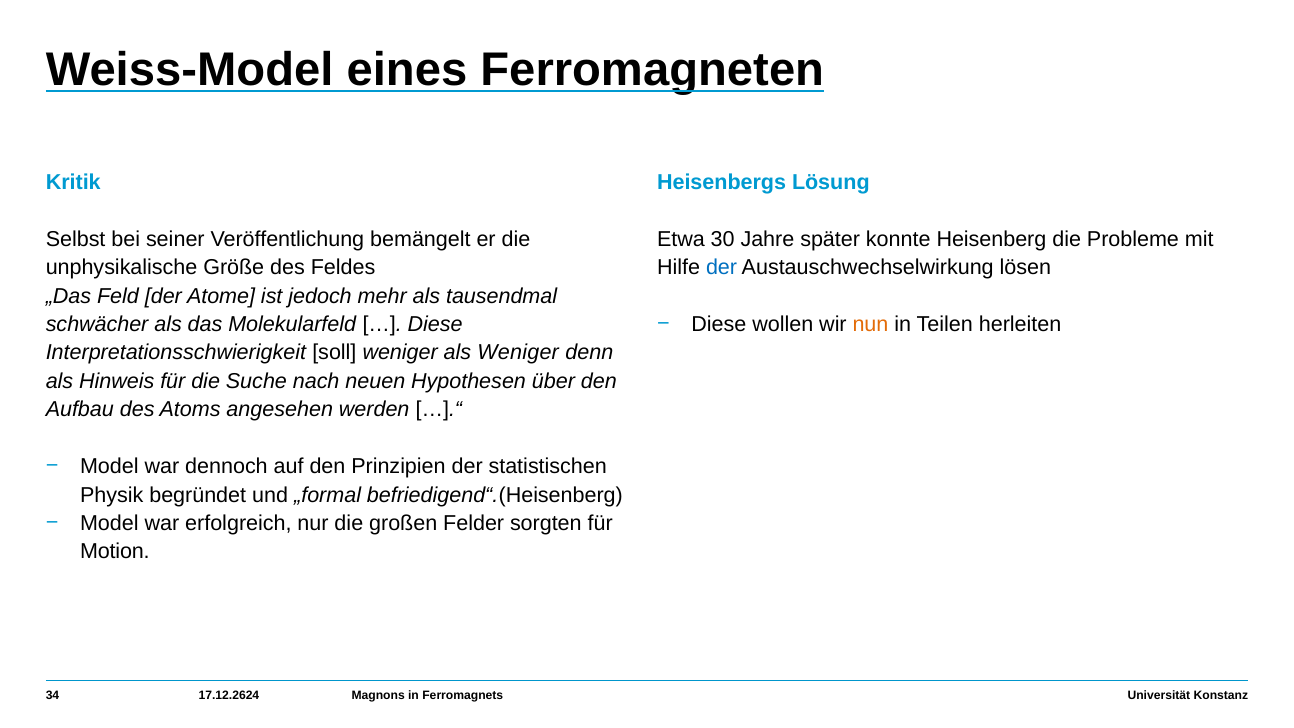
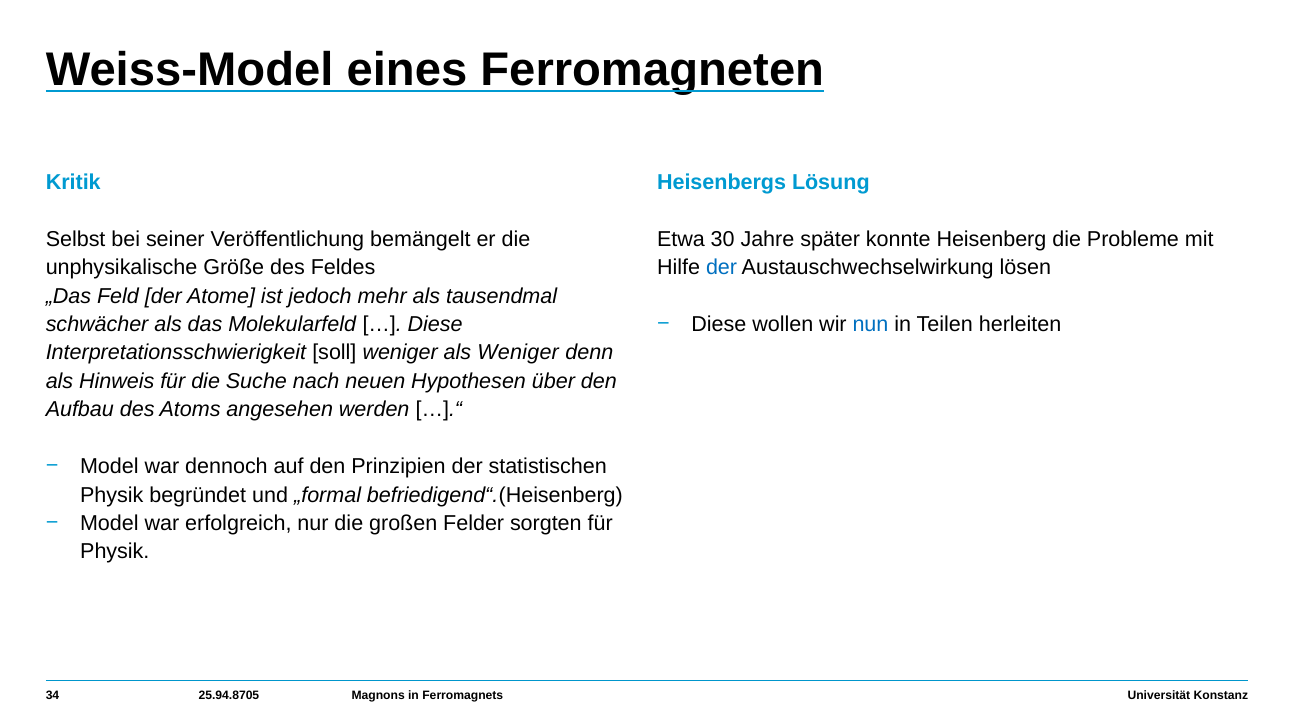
nun colour: orange -> blue (870, 324)
Motion: Motion -> Physik (115, 552)
17.12.2624: 17.12.2624 -> 25.94.8705 (229, 696)
